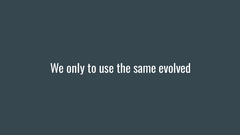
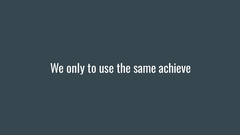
evolved: evolved -> achieve (175, 69)
